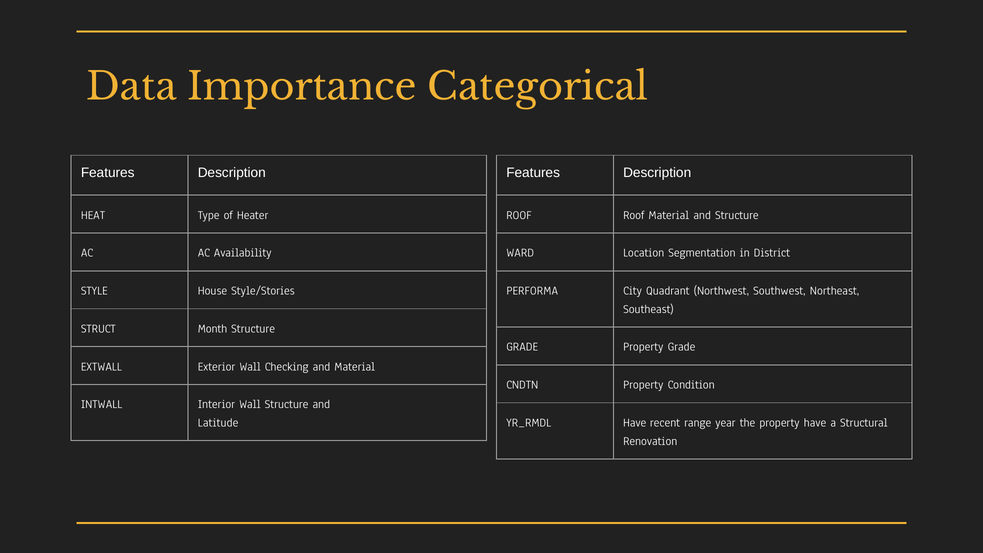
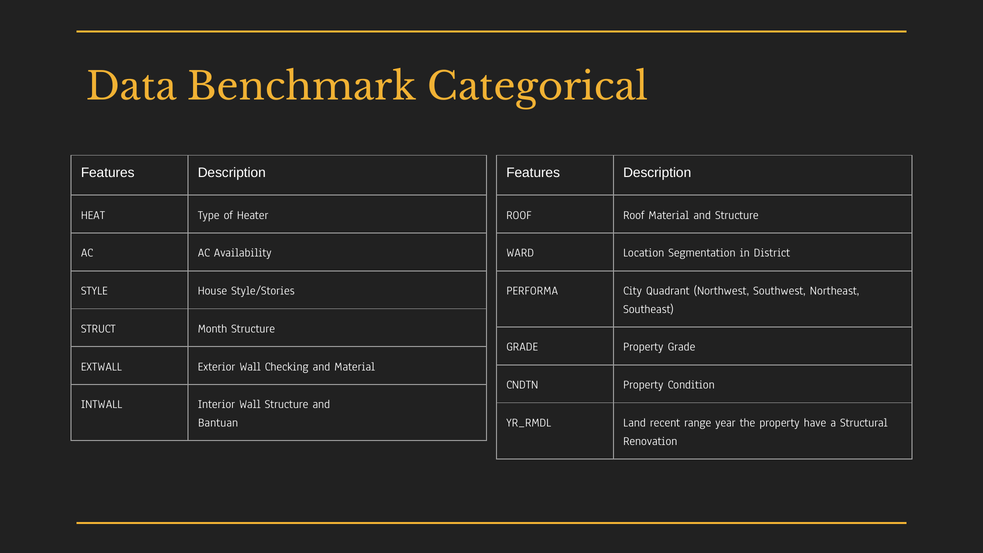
Importance: Importance -> Benchmark (302, 87)
Latitude: Latitude -> Bantuan (218, 423)
Have: Have -> Land (635, 423)
